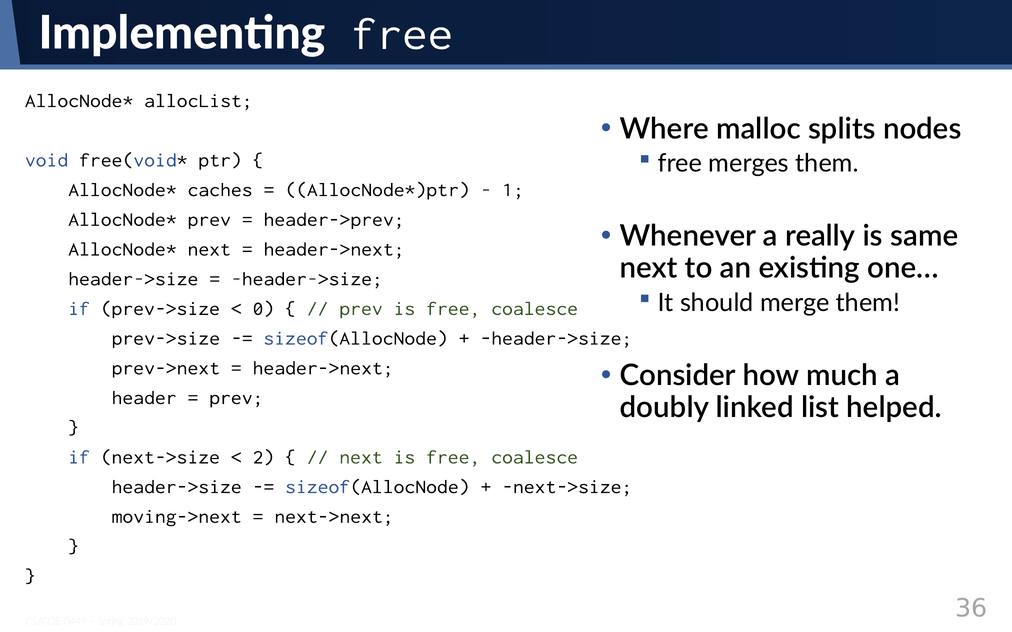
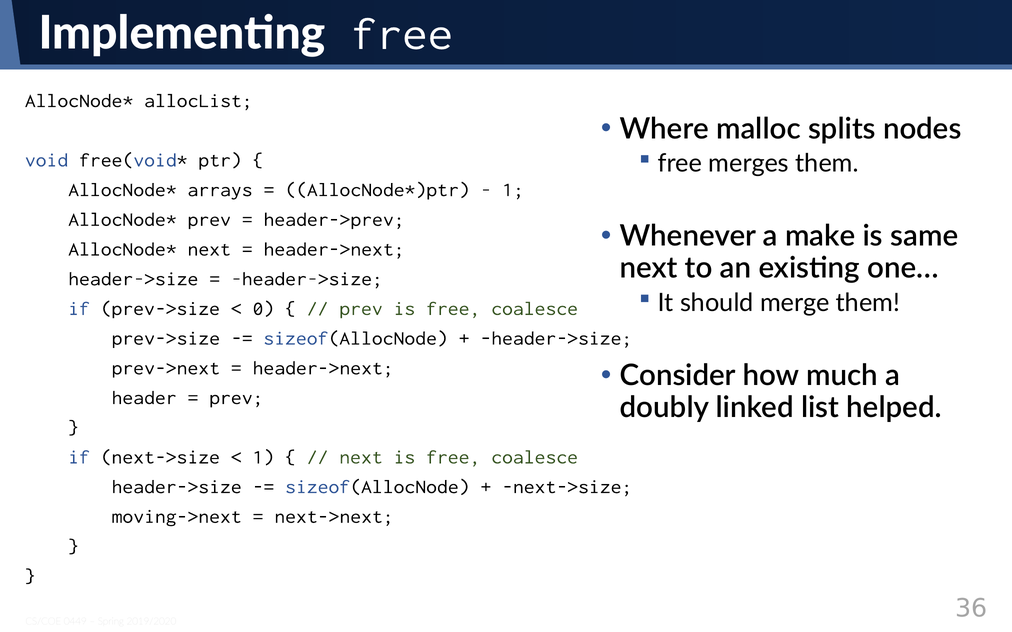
caches: caches -> arrays (220, 190)
really: really -> make (820, 236)
2: 2 -> 1 (263, 457)
